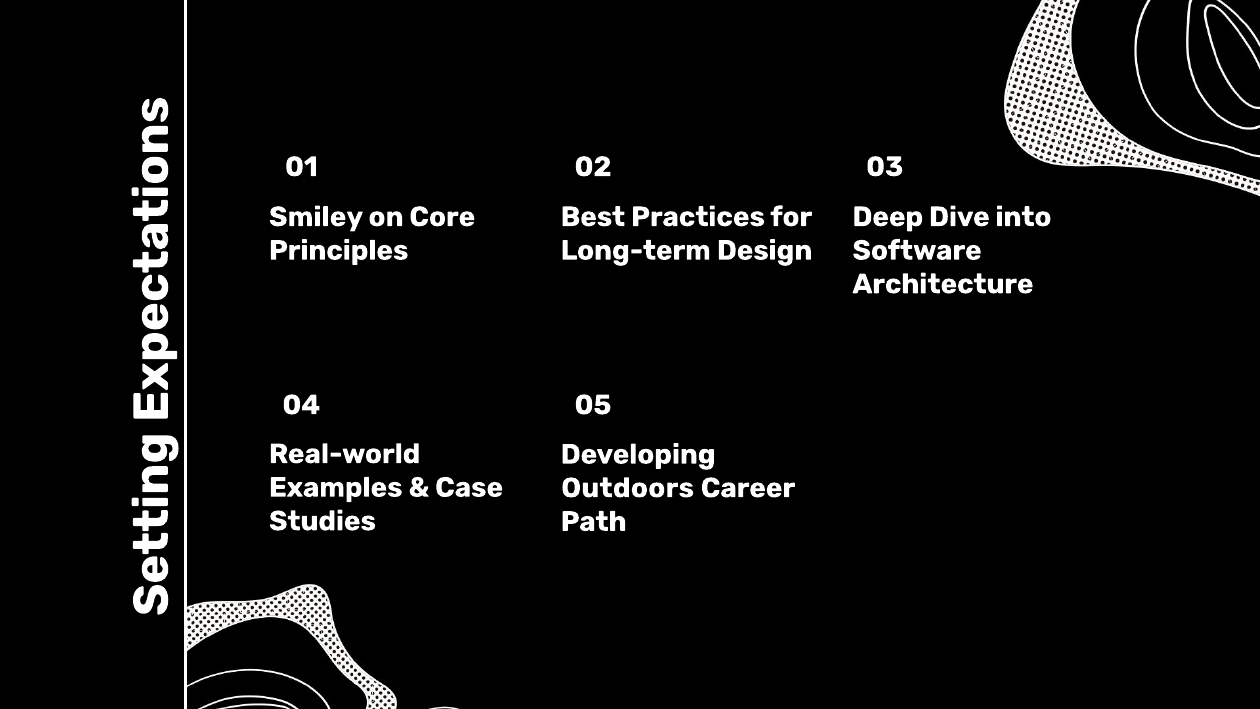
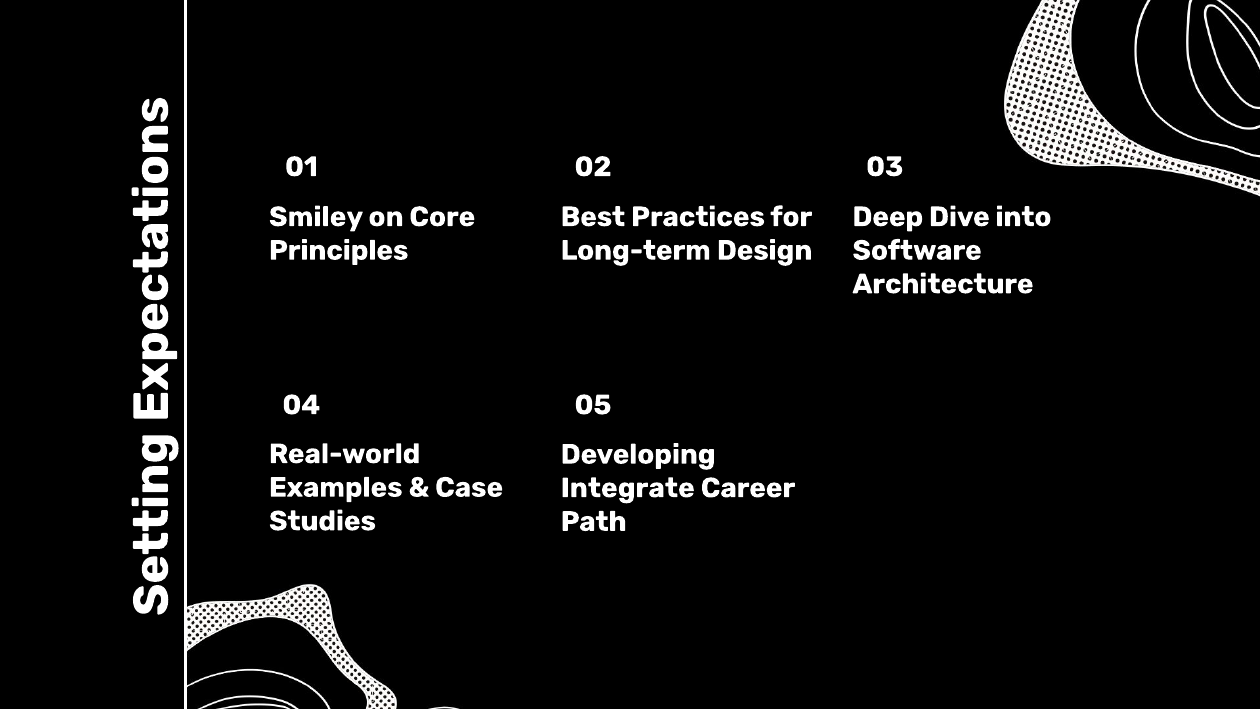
Outdoors: Outdoors -> Integrate (628, 488)
